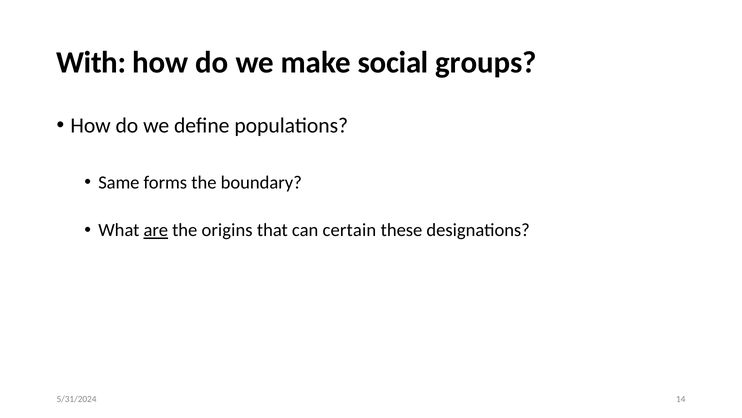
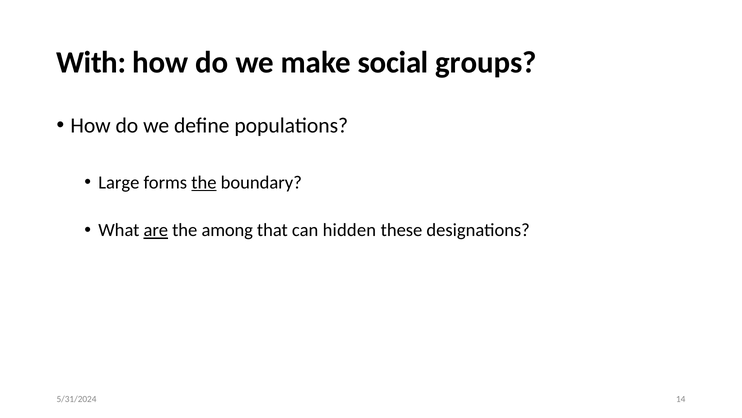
Same: Same -> Large (119, 182)
the underline: none -> present (204, 182)
origins: origins -> among (227, 230)
certain: certain -> hidden (349, 230)
